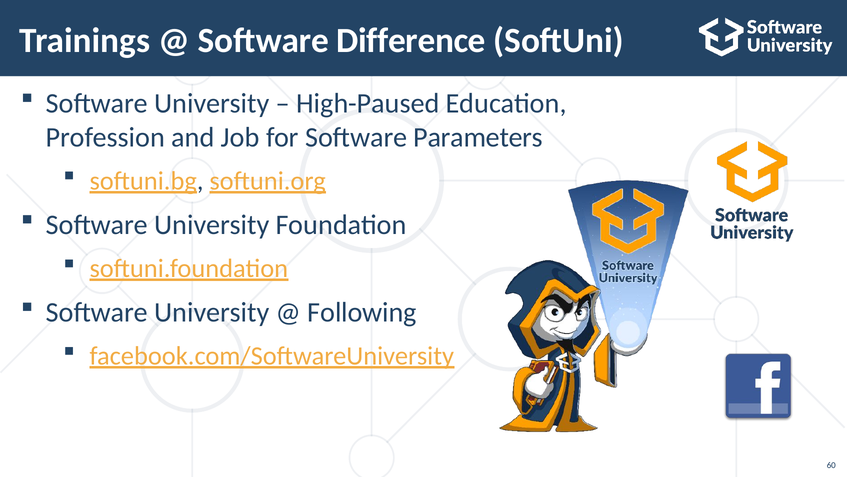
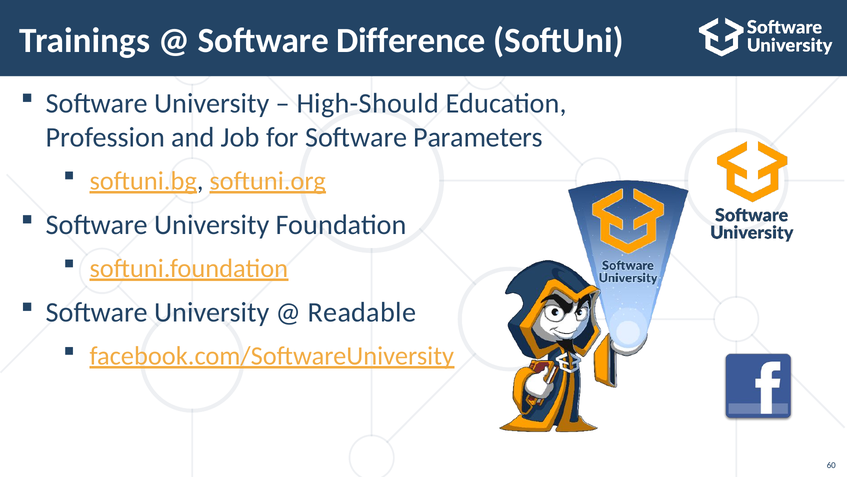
High-Paused: High-Paused -> High-Should (368, 103)
Following: Following -> Readable (362, 312)
